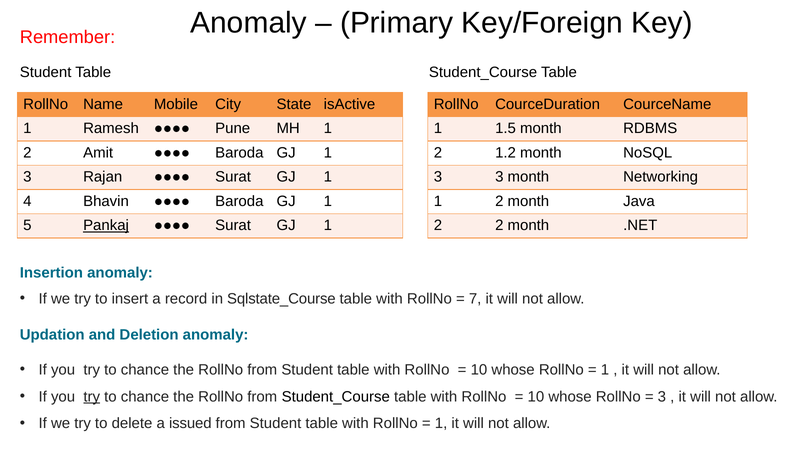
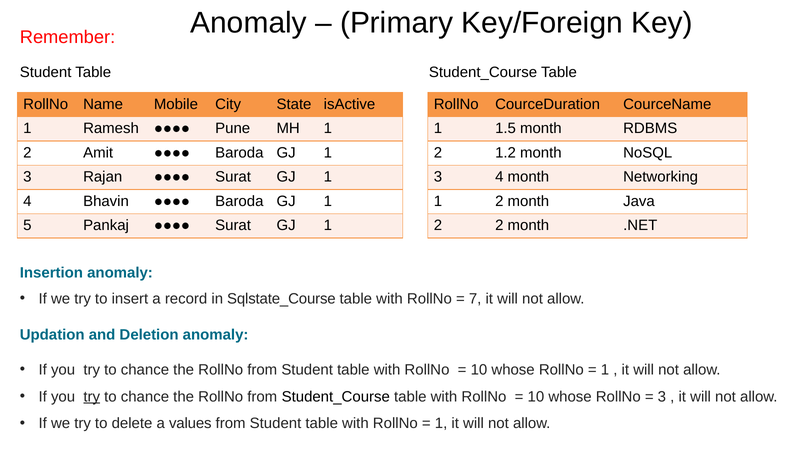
3 3: 3 -> 4 (499, 177)
Pankaj underline: present -> none (106, 226)
issued: issued -> values (190, 424)
